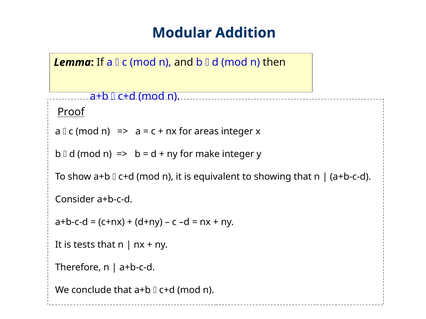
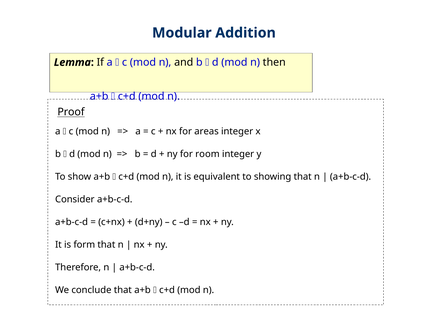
make: make -> room (207, 154)
tests: tests -> form (84, 245)
